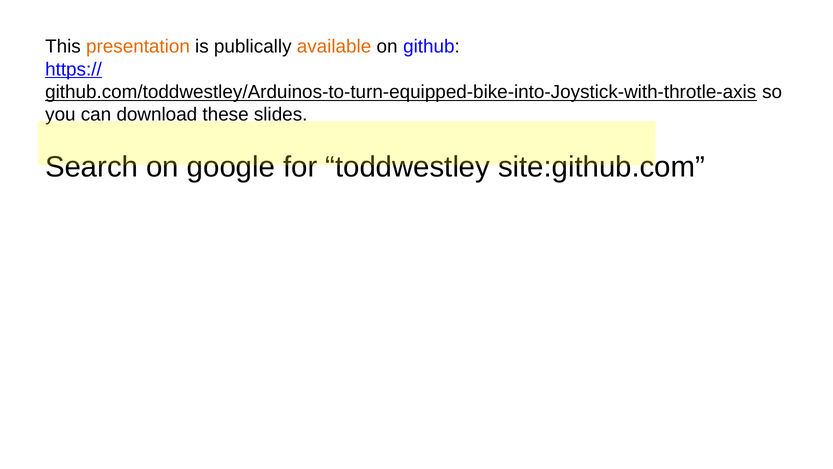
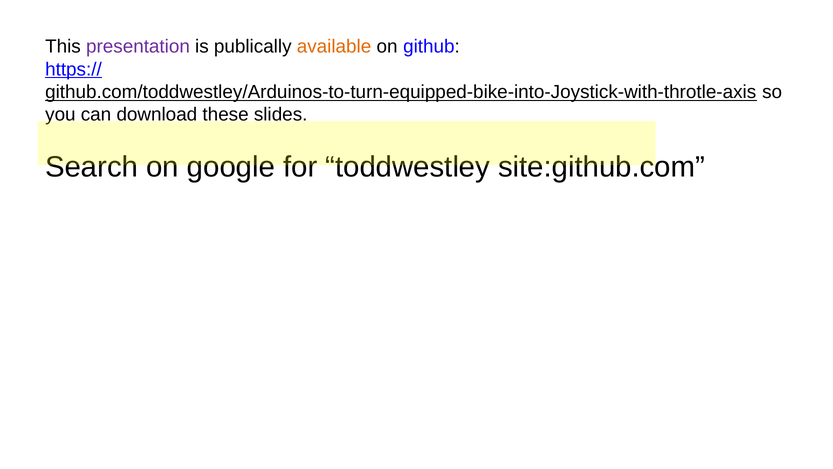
presentation colour: orange -> purple (138, 47)
